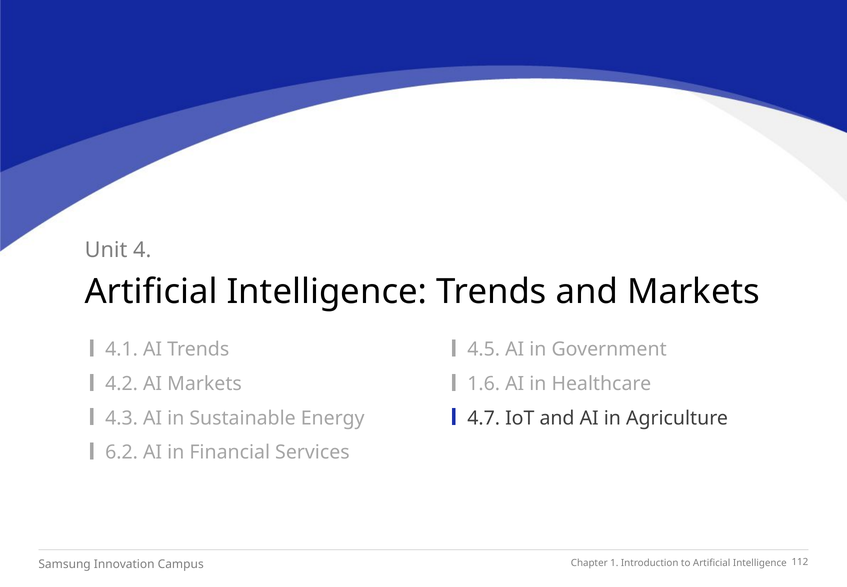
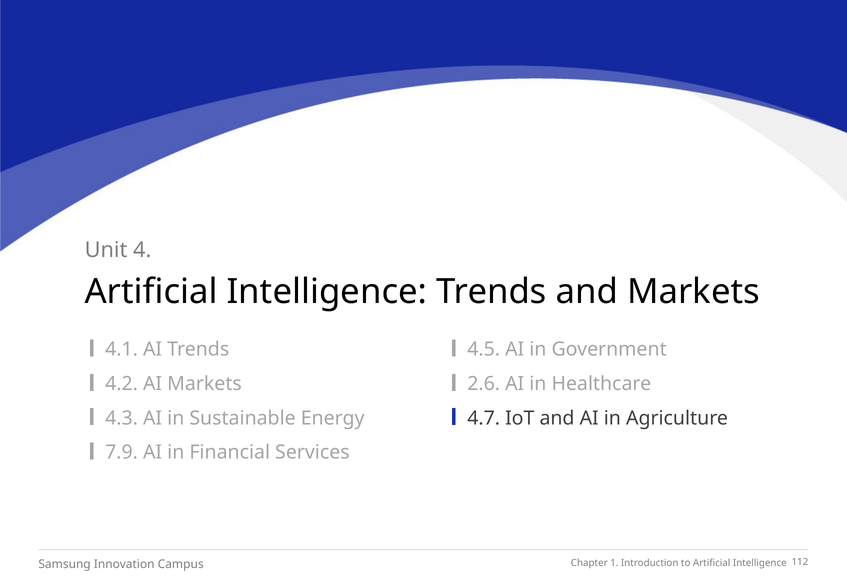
1.6: 1.6 -> 2.6 (484, 383)
6.2: 6.2 -> 7.9 (122, 452)
